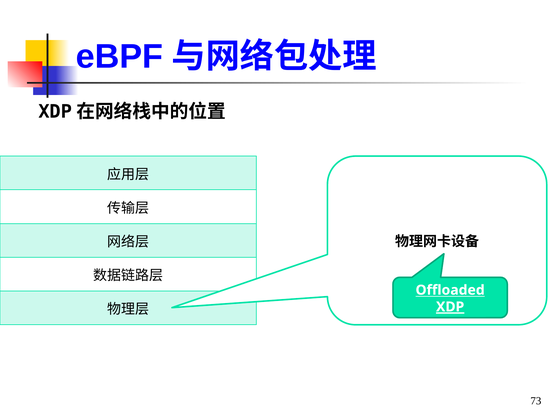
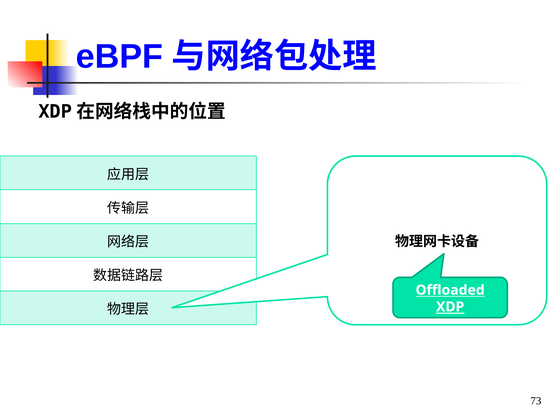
XDP underline: present -> none (450, 307)
